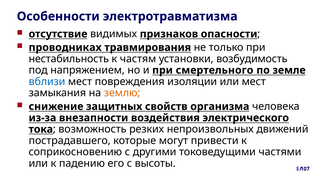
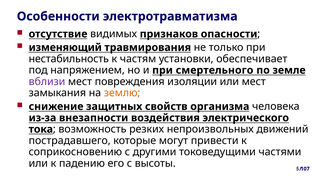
проводниках: проводниках -> изменяющий (65, 47)
возбудимость: возбудимость -> обеспечивает (252, 59)
вблизи colour: blue -> purple (47, 82)
